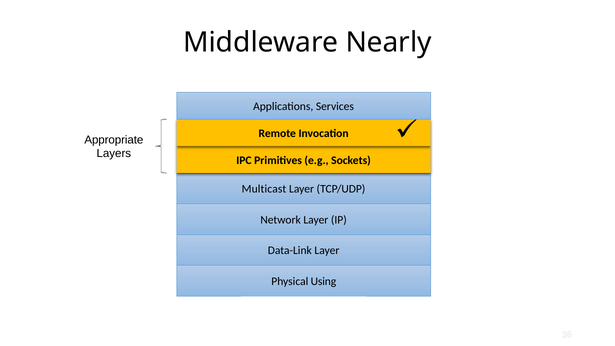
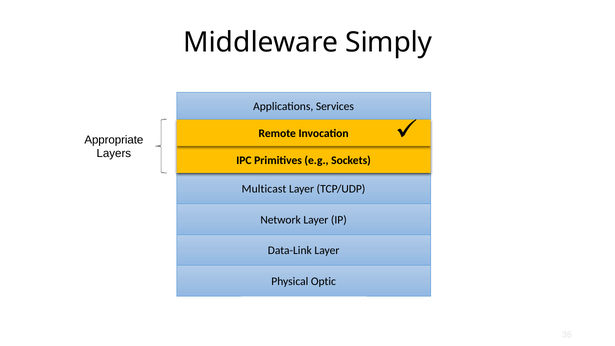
Nearly: Nearly -> Simply (389, 43)
Using: Using -> Optic (323, 281)
